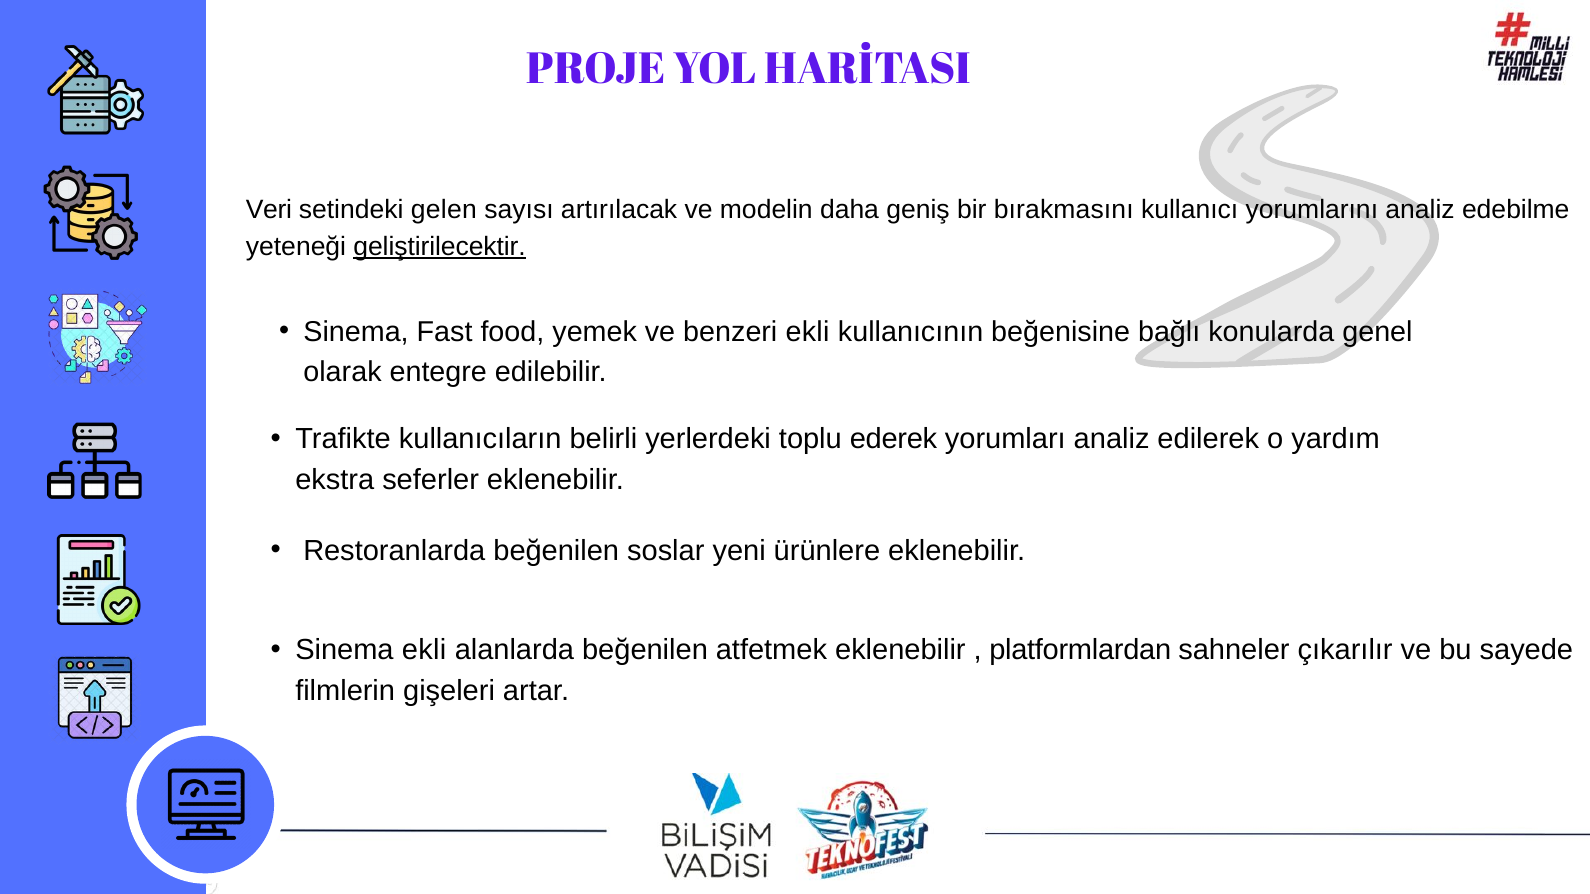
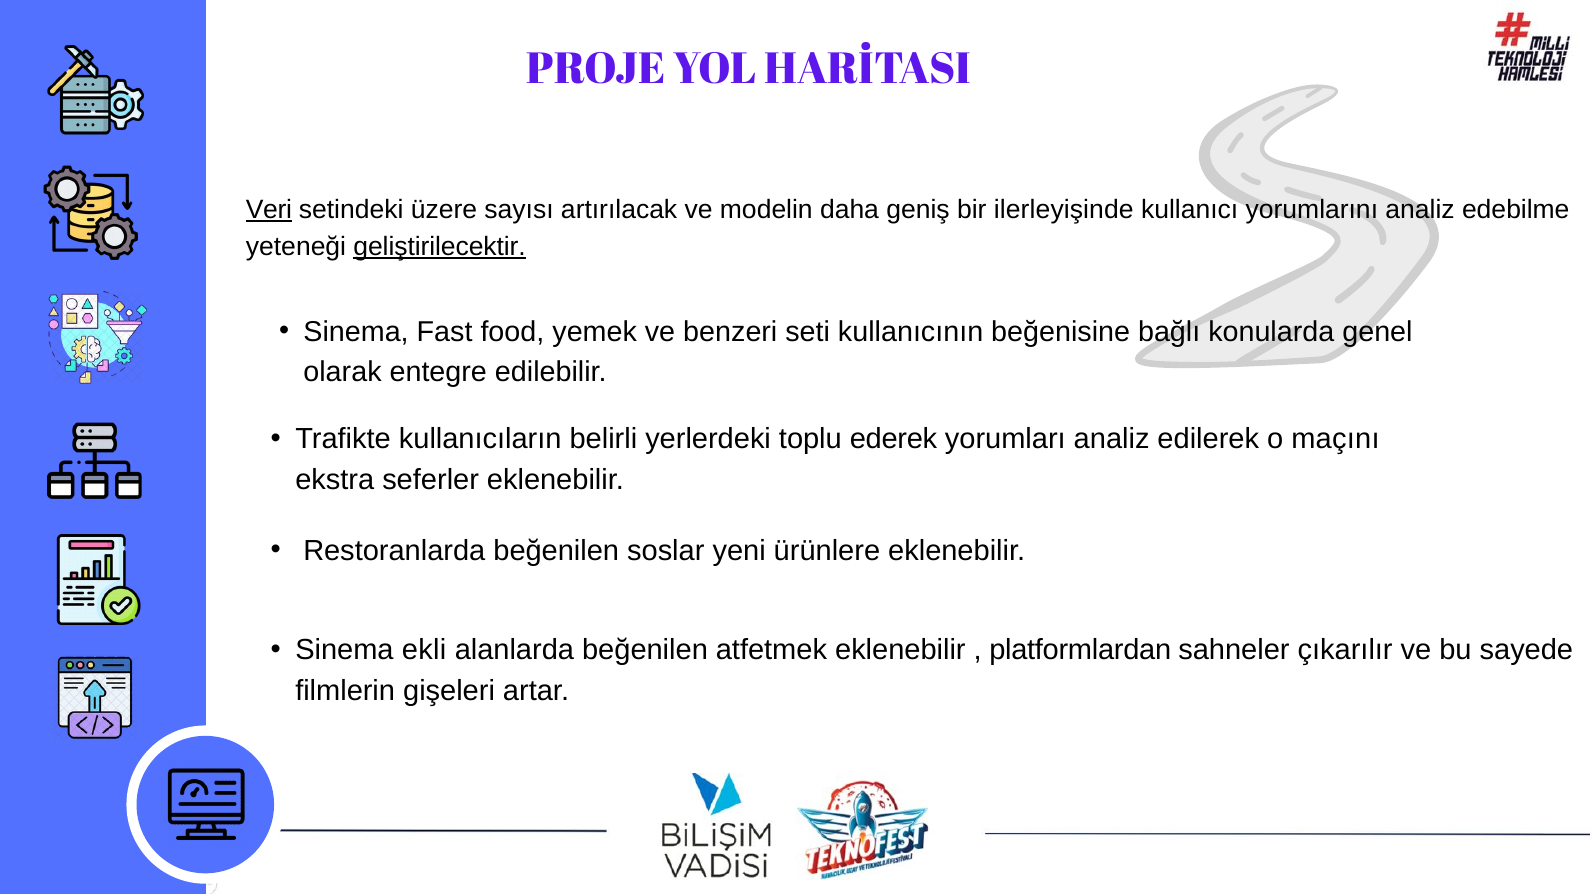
Veri underline: none -> present (269, 210)
gelen: gelen -> üzere (444, 210)
bırakmasını: bırakmasını -> ilerleyişinde (1064, 210)
benzeri ekli: ekli -> seti (808, 332)
yardım: yardım -> maçını (1335, 440)
